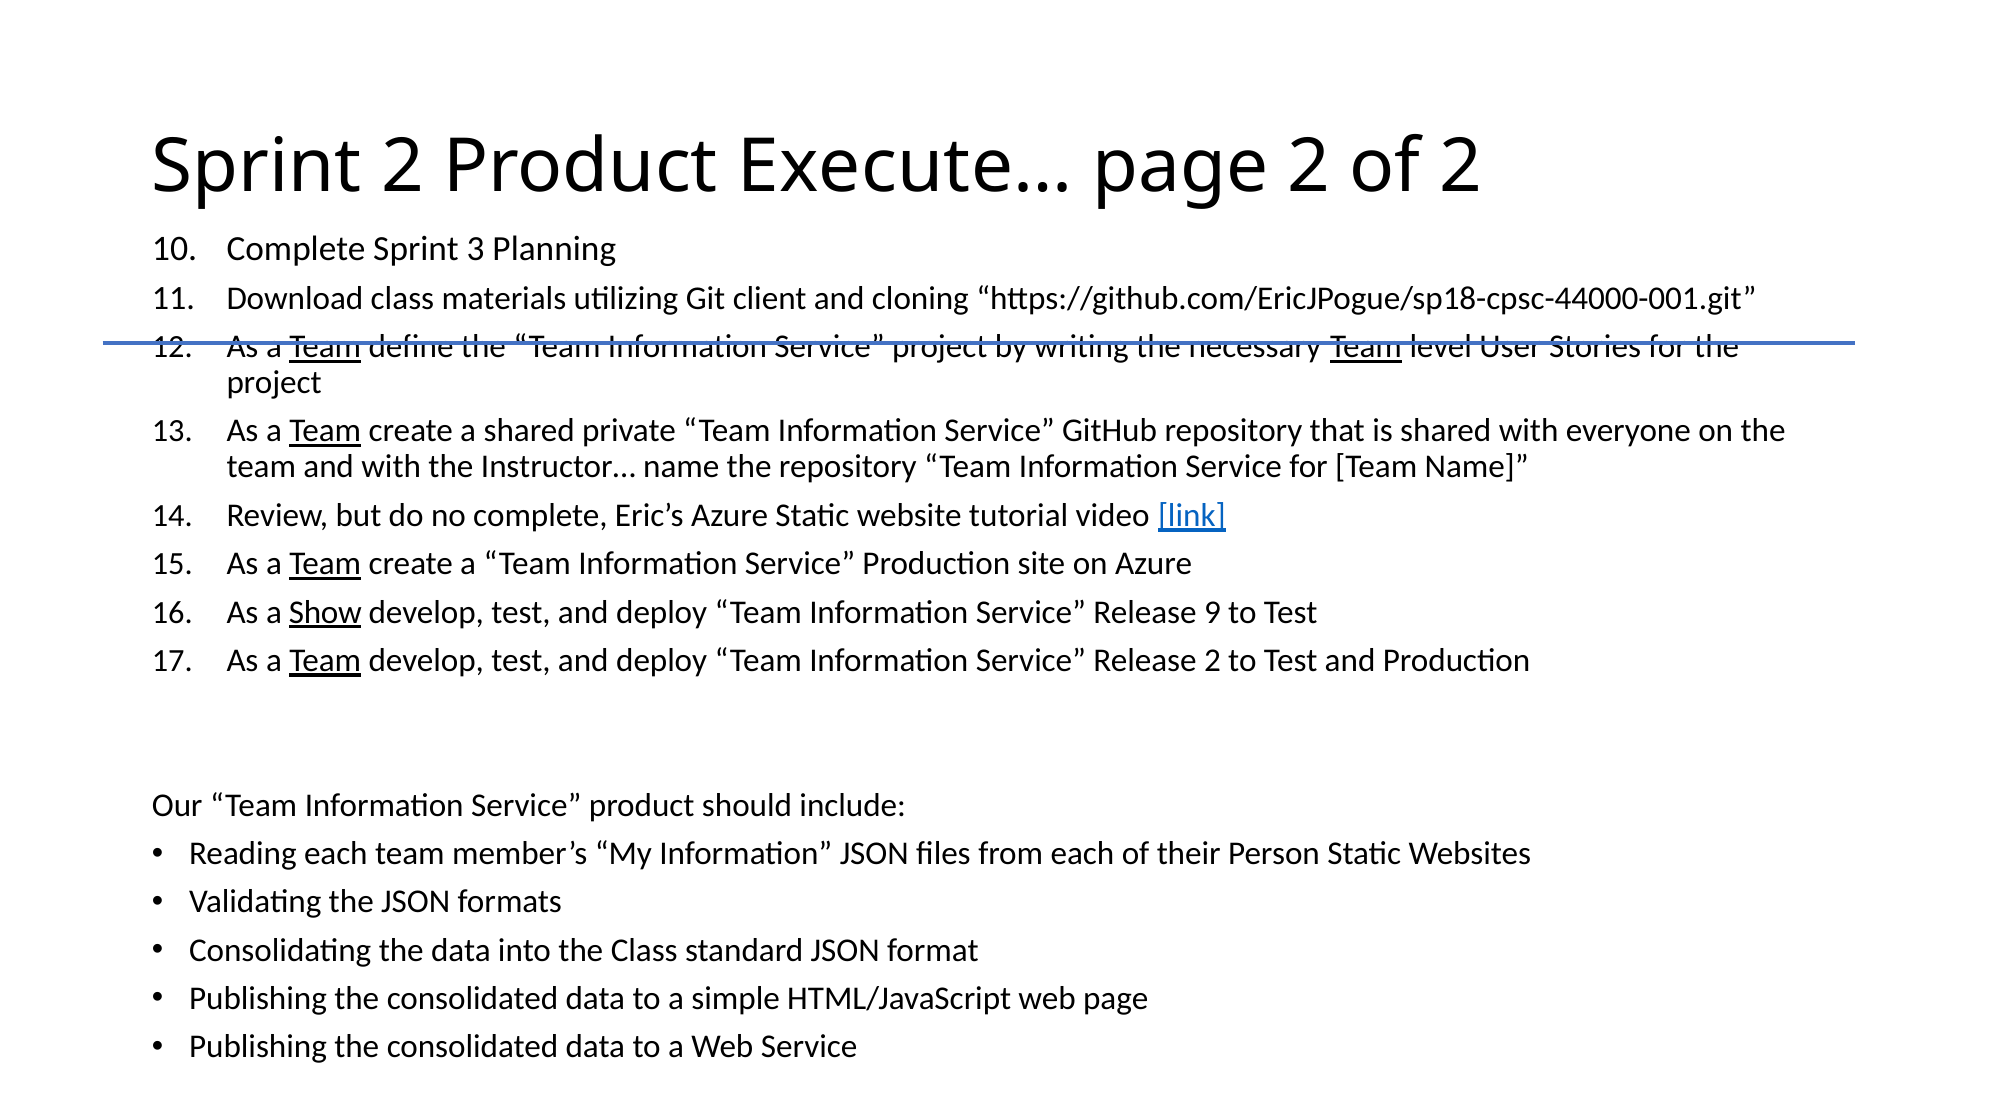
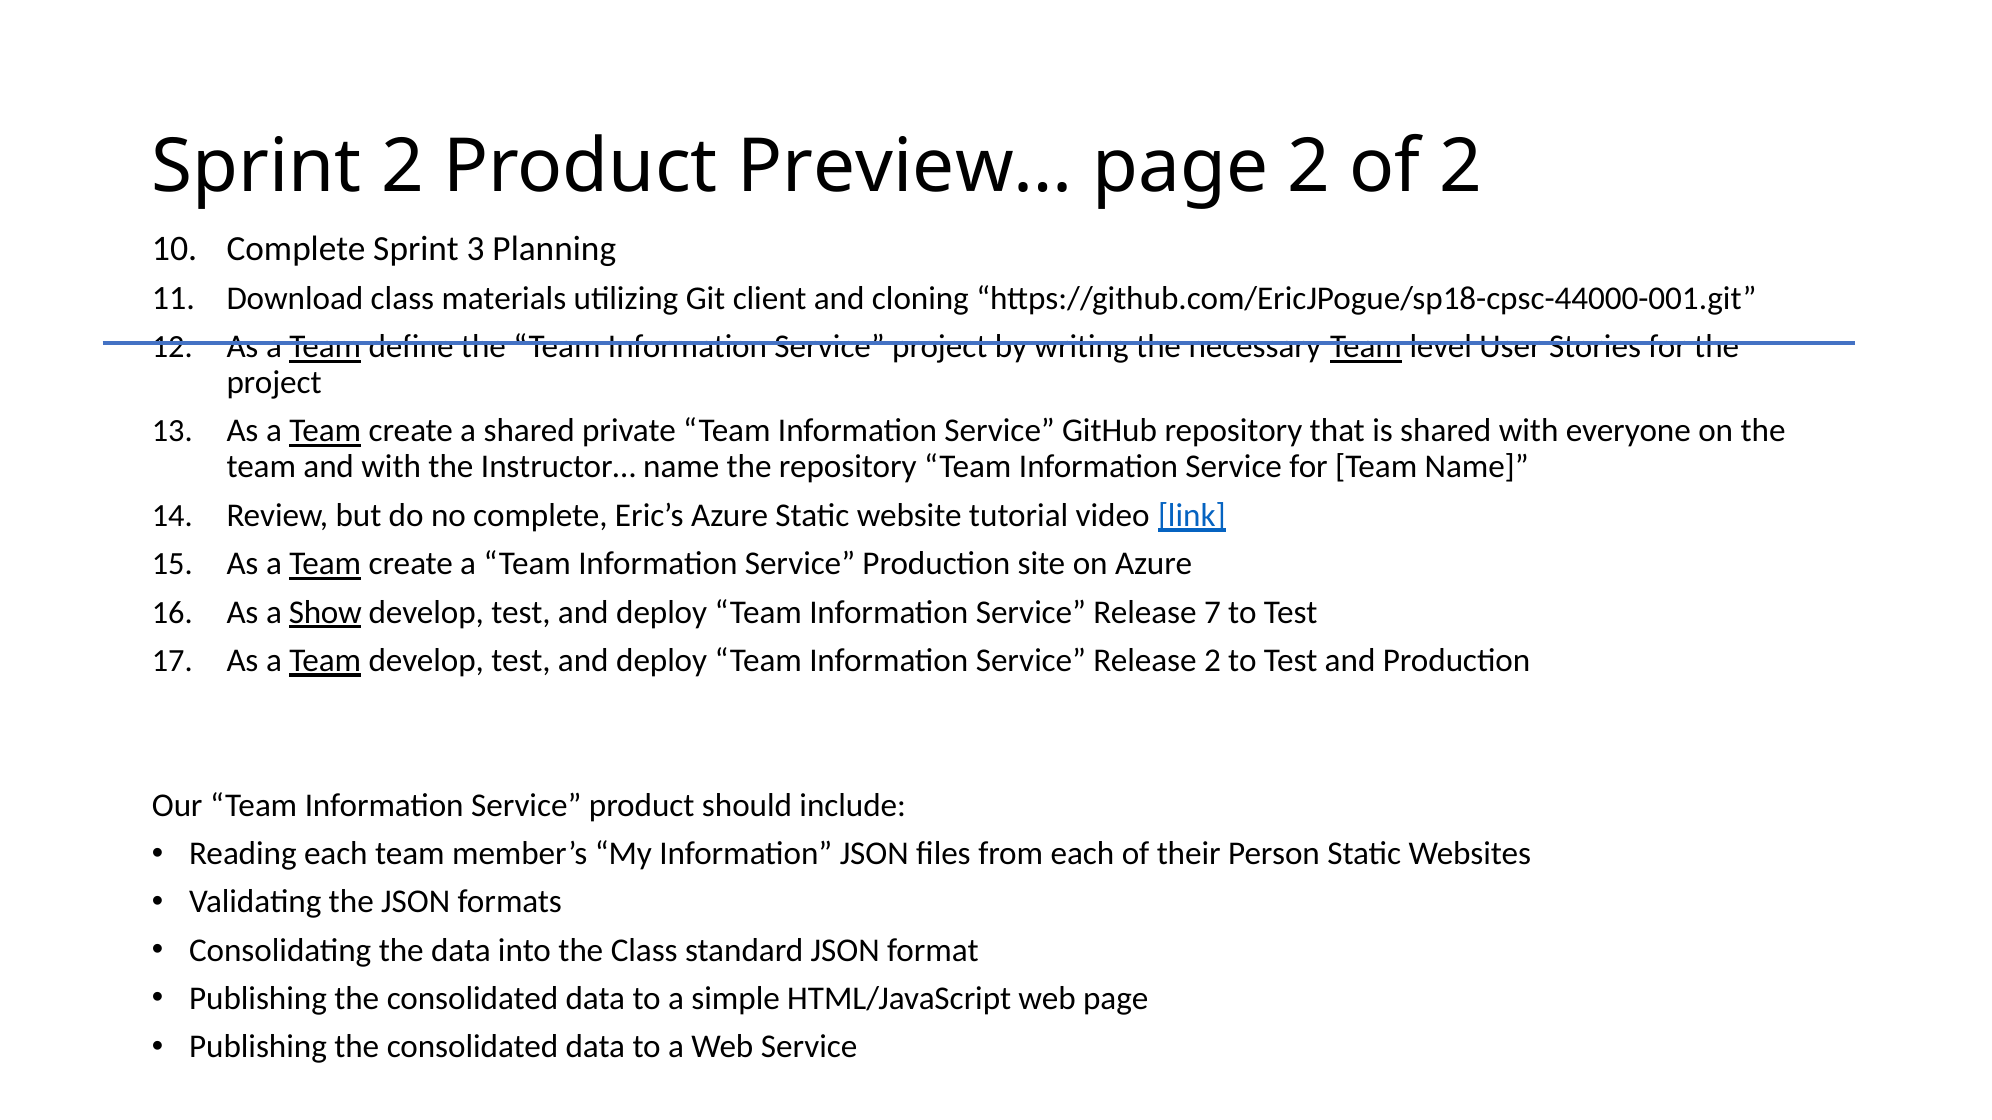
Execute…: Execute… -> Preview… (905, 167)
9: 9 -> 7 (1212, 613)
